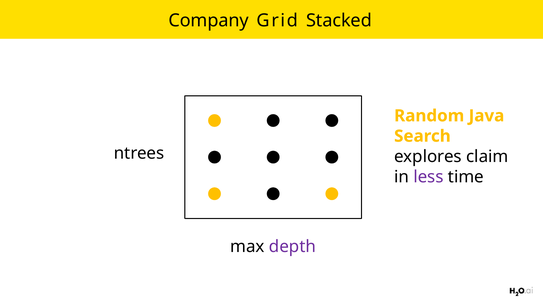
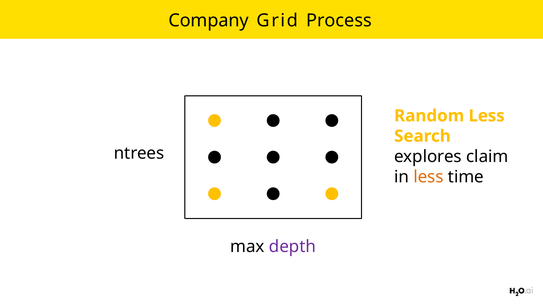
Stacked: Stacked -> Process (339, 21)
Random Java: Java -> Less (487, 116)
less colour: purple -> orange (428, 177)
